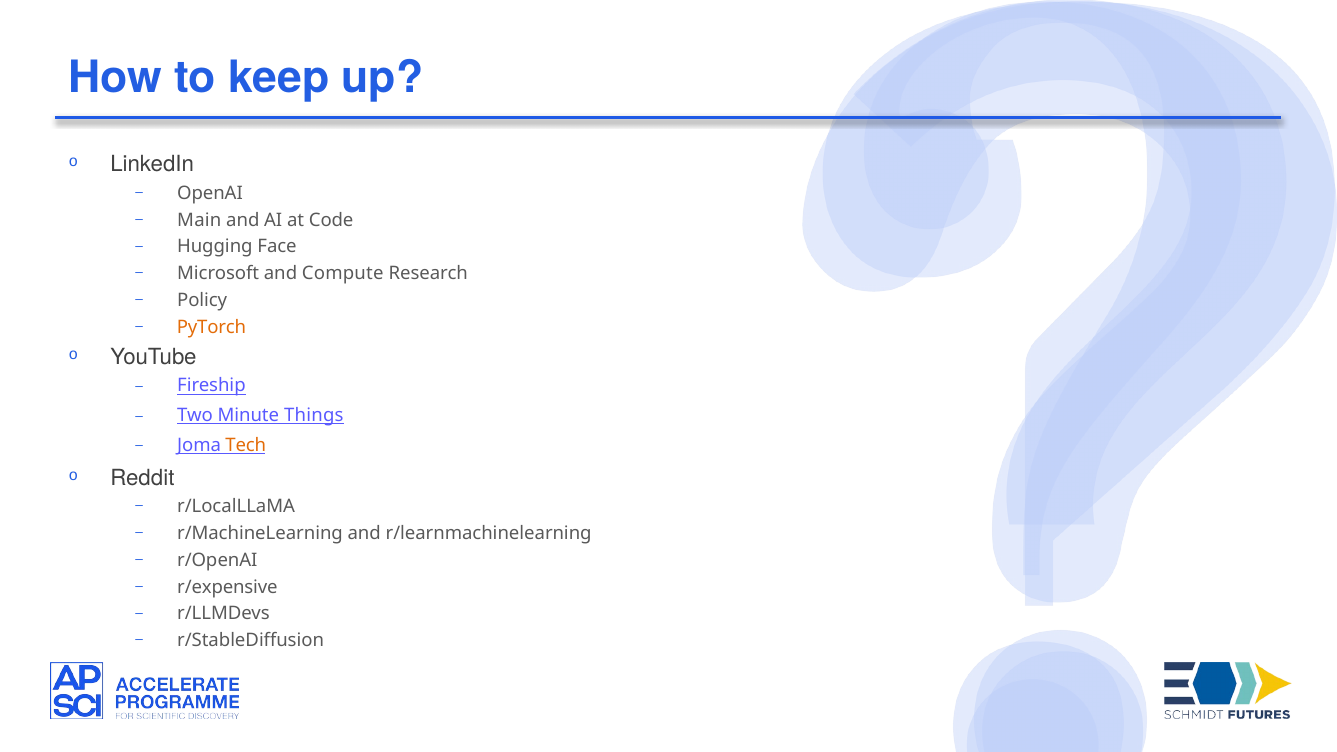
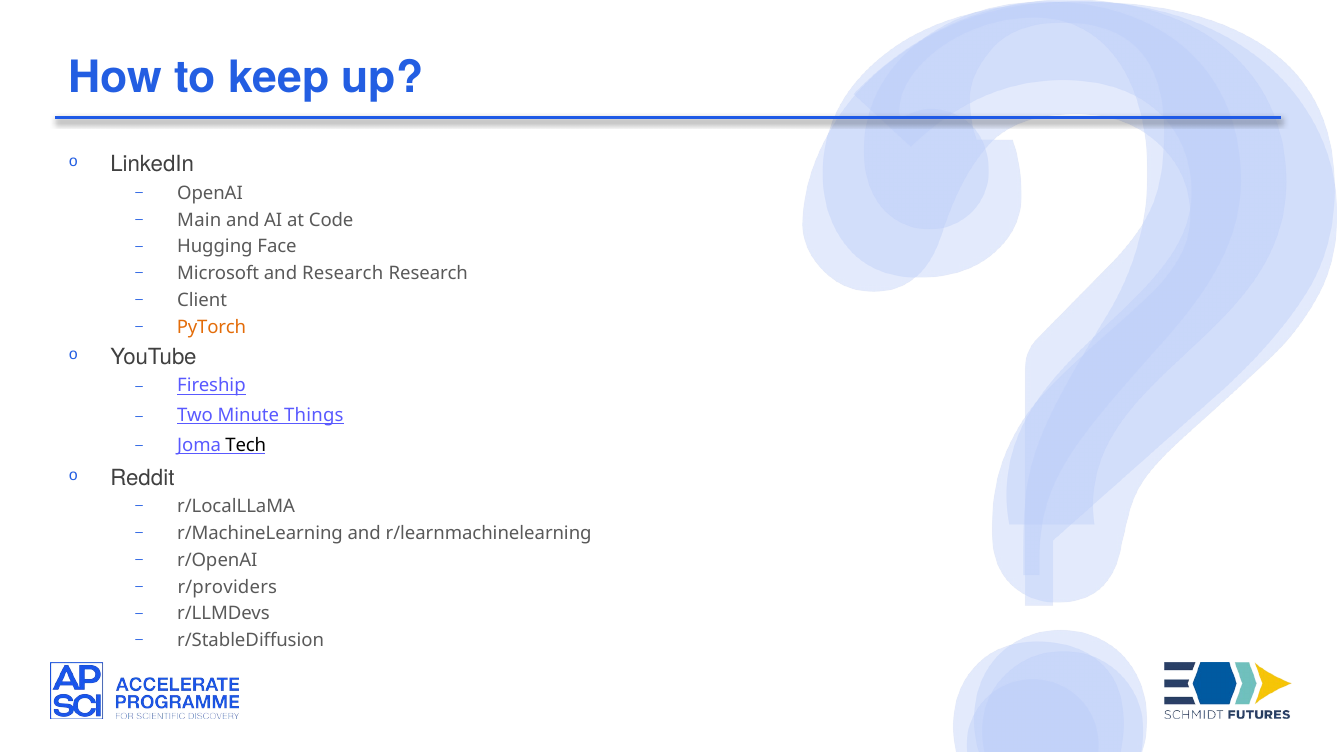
and Compute: Compute -> Research (343, 273)
Policy: Policy -> Client (202, 300)
Tech colour: orange -> black (246, 445)
r/expensive: r/expensive -> r/providers (227, 587)
